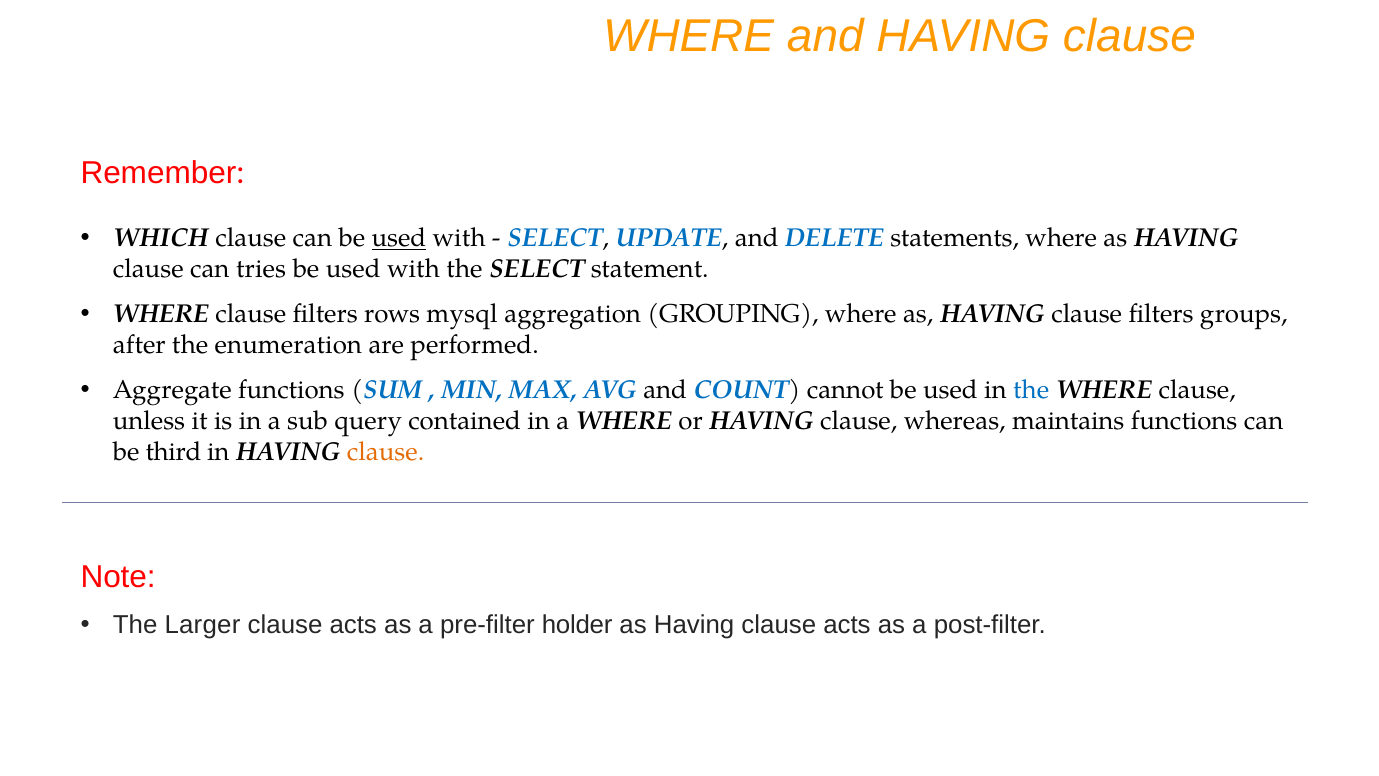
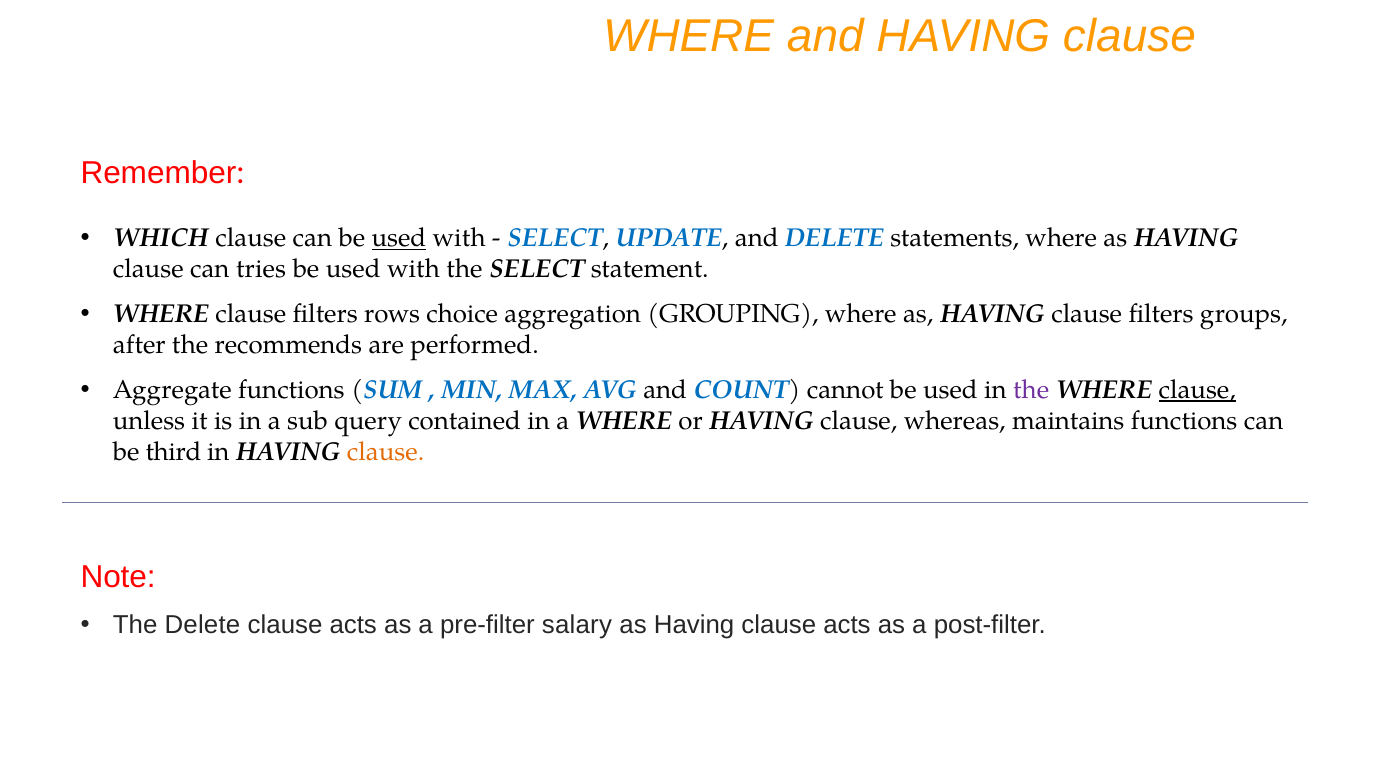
mysql: mysql -> choice (462, 314)
enumeration: enumeration -> recommends (288, 345)
the colour: blue -> purple (1031, 390)
clause underline: none -> present (1197, 390)
The Larger: Larger -> Delete (202, 625)
holder: holder -> salary (577, 625)
